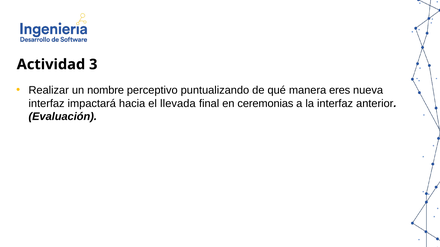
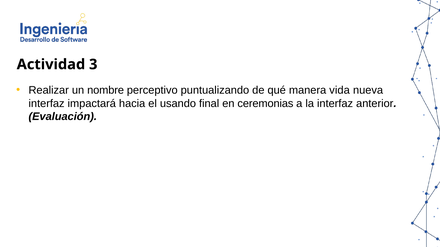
eres: eres -> vida (340, 90)
llevada: llevada -> usando (178, 104)
